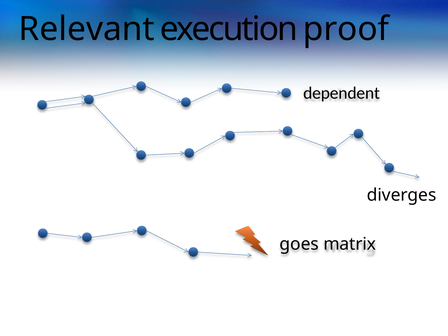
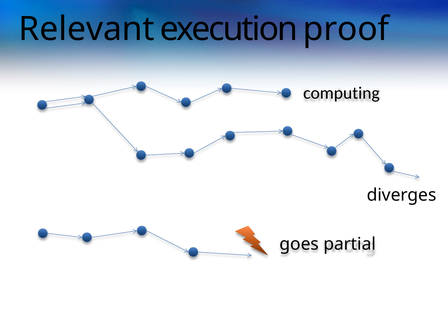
dependent: dependent -> computing (341, 93)
matrix: matrix -> partial (350, 244)
